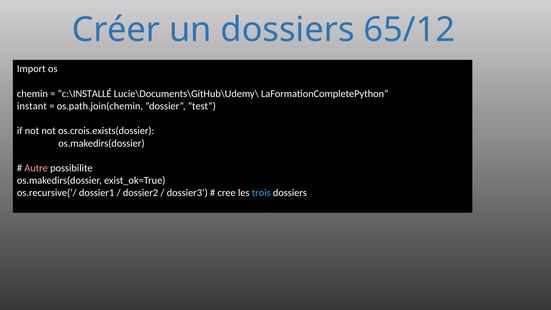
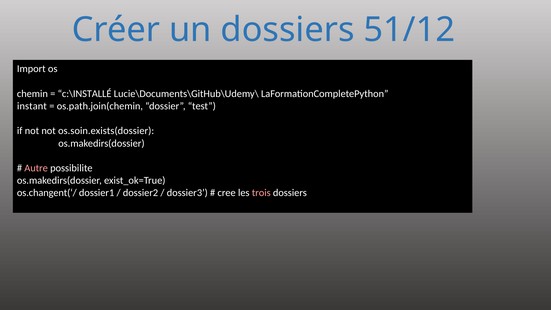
65/12: 65/12 -> 51/12 (409, 30)
os.crois.exists(dossier: os.crois.exists(dossier -> os.soin.exists(dossier (106, 131)
os.recursive(‘/: os.recursive(‘/ -> os.changent(‘/ (47, 193)
trois colour: light blue -> pink (261, 193)
